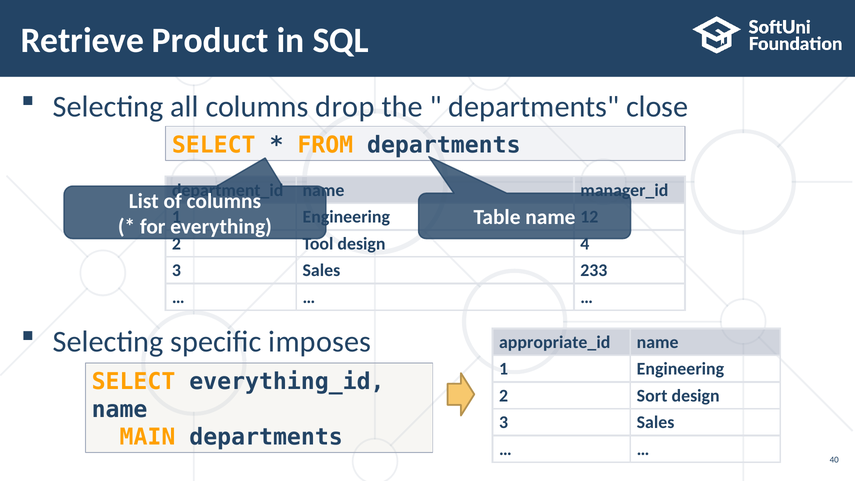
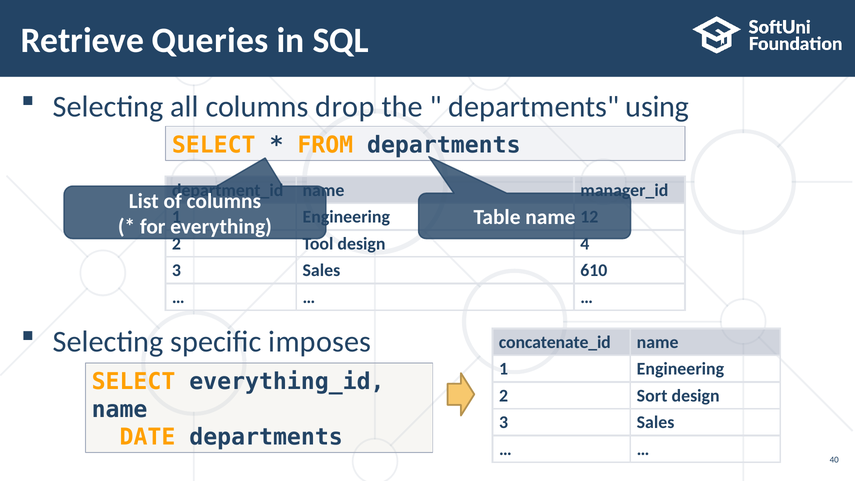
Product: Product -> Queries (210, 41)
close: close -> using (657, 107)
233: 233 -> 610 (594, 271)
appropriate_id: appropriate_id -> concatenate_id (555, 342)
MAIN: MAIN -> DATE (147, 437)
